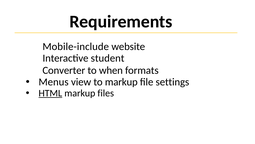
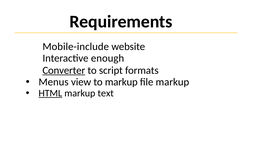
student: student -> enough (108, 58)
Converter underline: none -> present (64, 70)
when: when -> script (111, 70)
file settings: settings -> markup (172, 82)
files: files -> text (106, 93)
